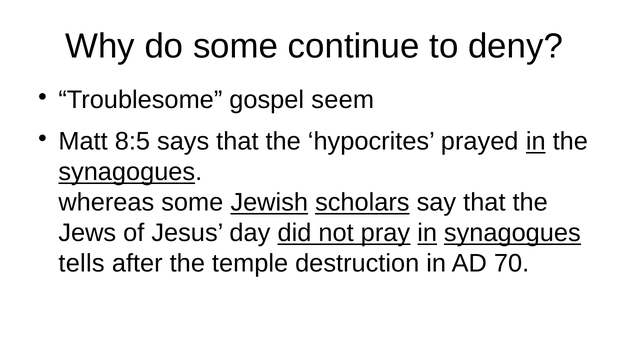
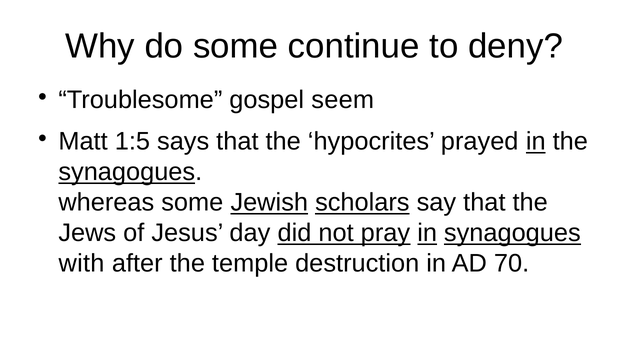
8:5: 8:5 -> 1:5 (132, 141)
tells: tells -> with (82, 263)
